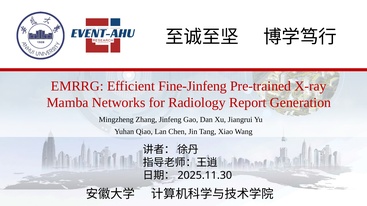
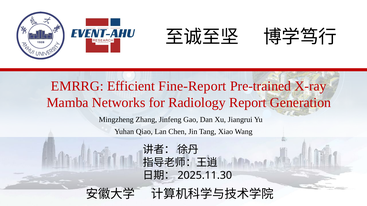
Fine-Jinfeng: Fine-Jinfeng -> Fine-Report (192, 86)
